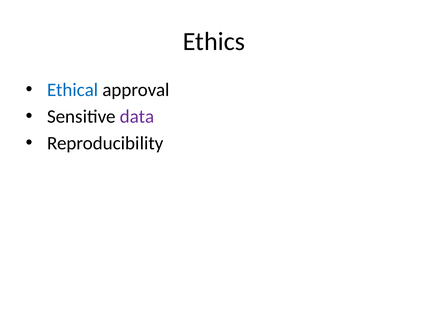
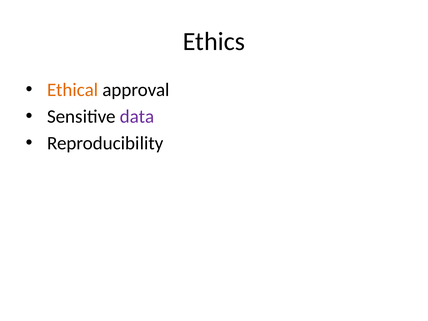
Ethical colour: blue -> orange (73, 90)
